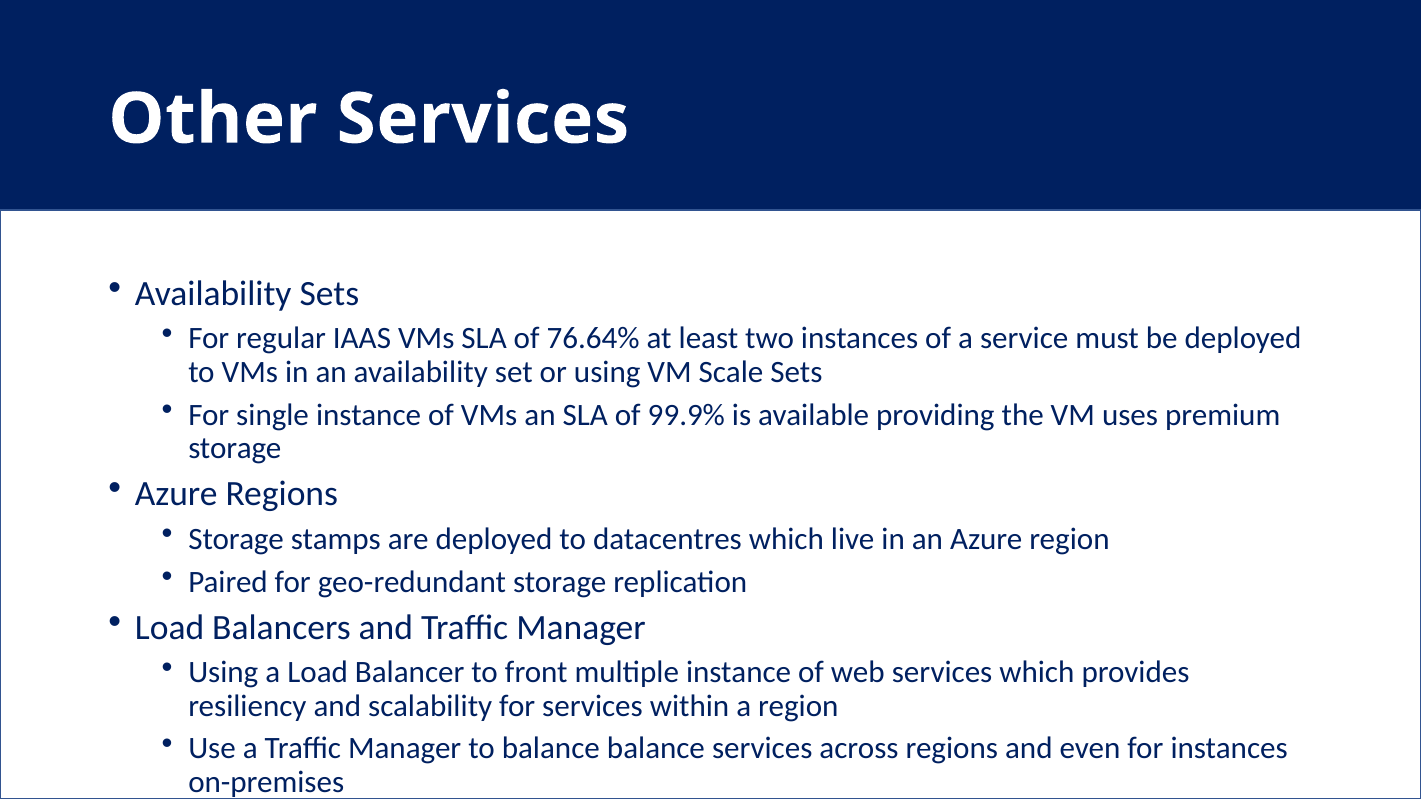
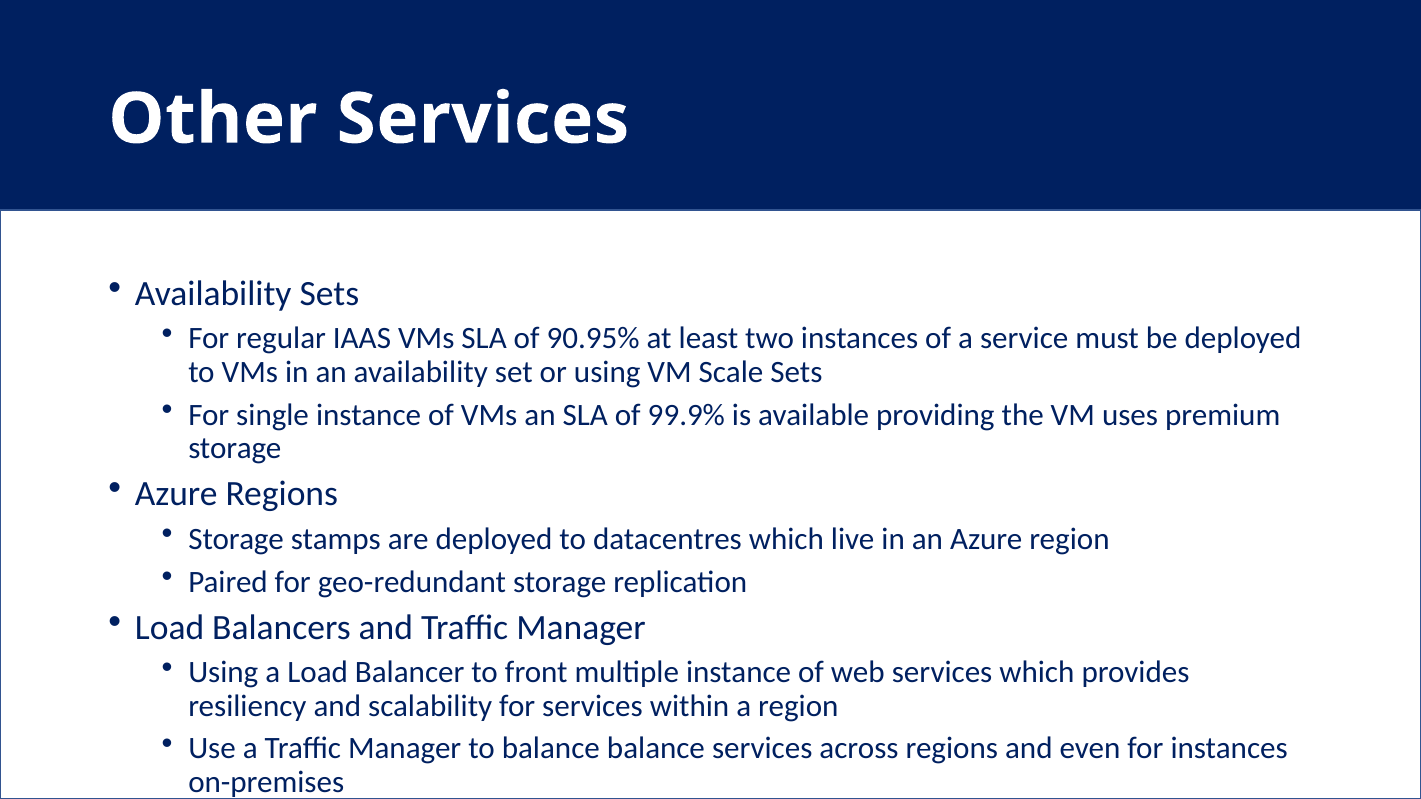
76.64%: 76.64% -> 90.95% (593, 339)
